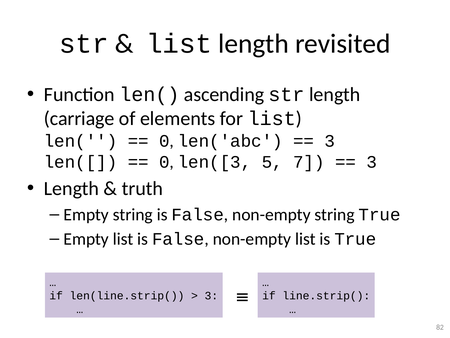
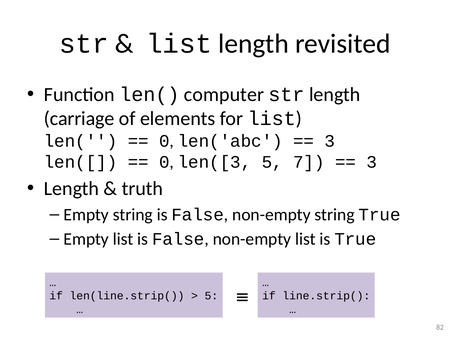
ascending: ascending -> computer (224, 94)
3: 3 -> 5 (211, 295)
